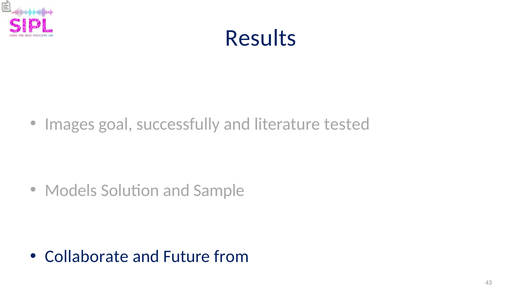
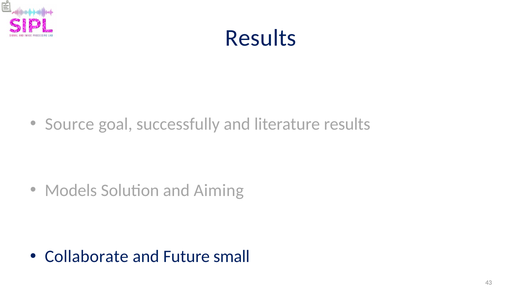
Images: Images -> Source (70, 124)
literature tested: tested -> results (347, 124)
Sample: Sample -> Aiming (219, 190)
from: from -> small (232, 256)
